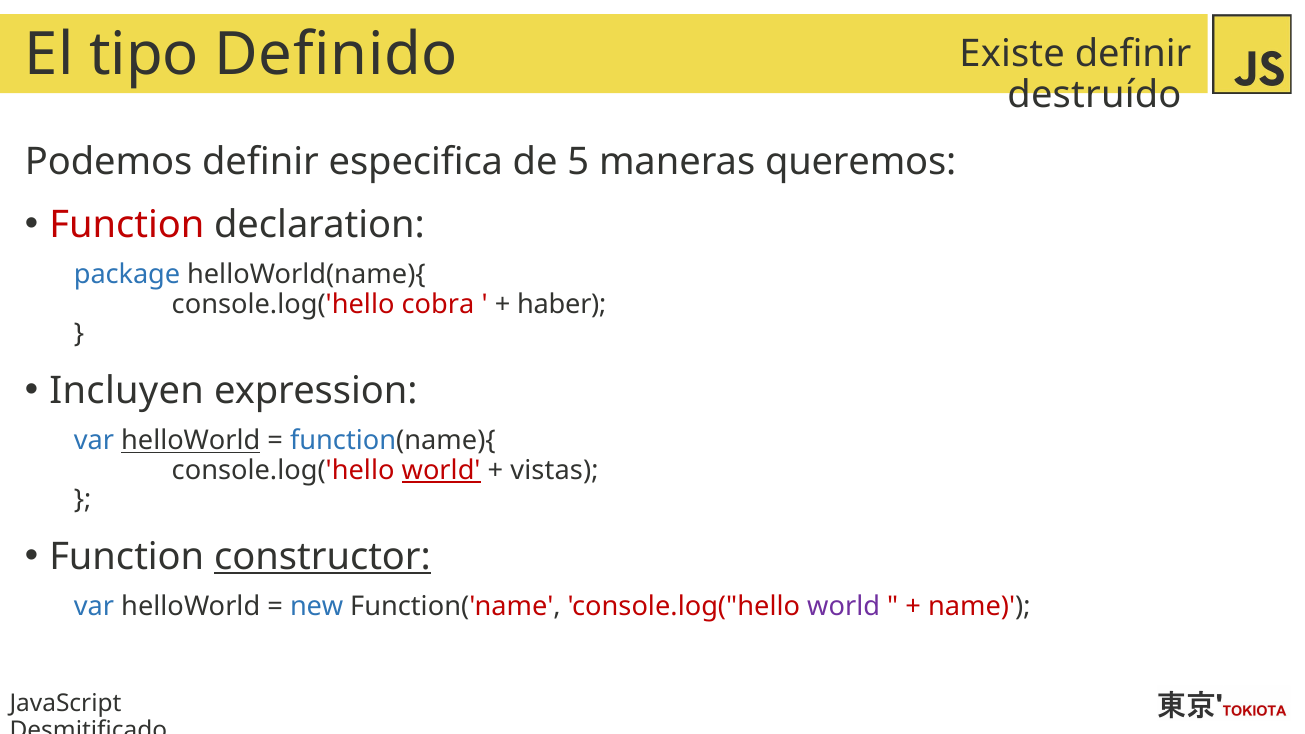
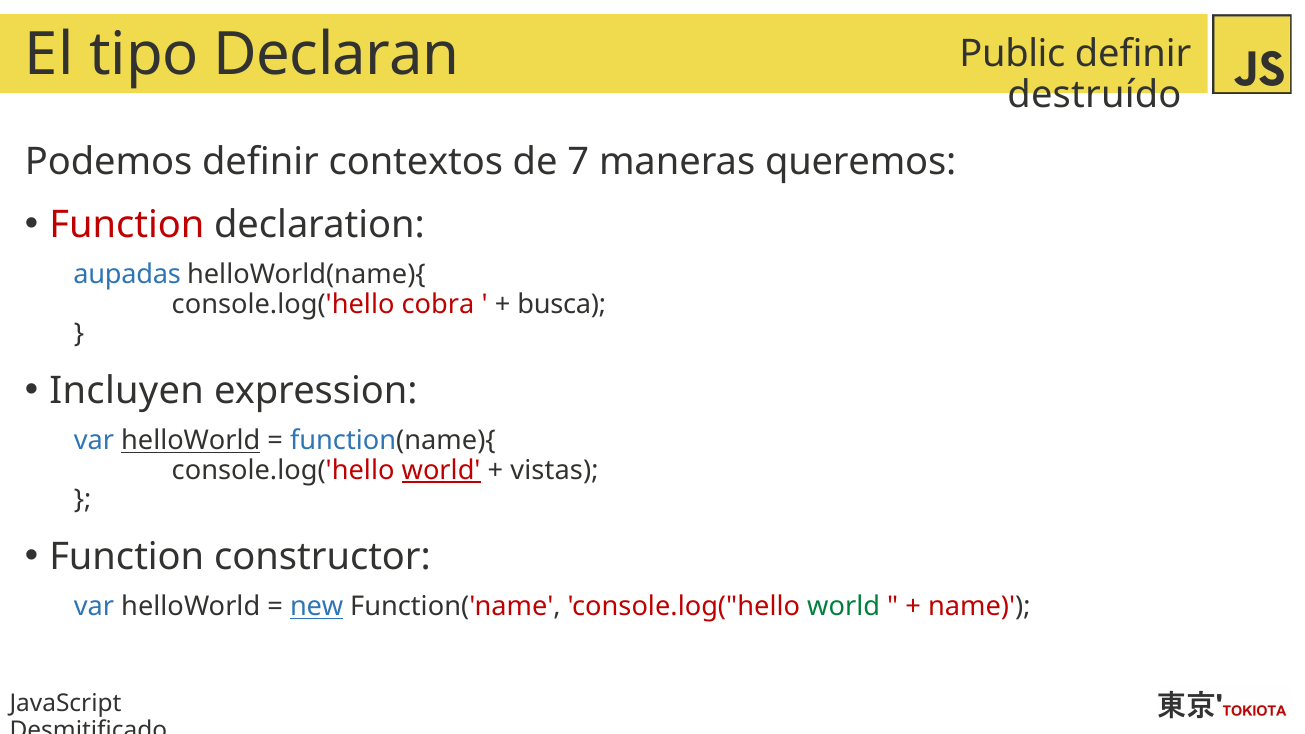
Definido: Definido -> Declaran (337, 54)
Existe: Existe -> Public (1012, 54)
especifica: especifica -> contextos (416, 162)
5: 5 -> 7 (578, 162)
package: package -> aupadas (127, 275)
haber: haber -> busca (562, 304)
constructor underline: present -> none (323, 556)
new underline: none -> present (317, 607)
world colour: purple -> green (844, 607)
